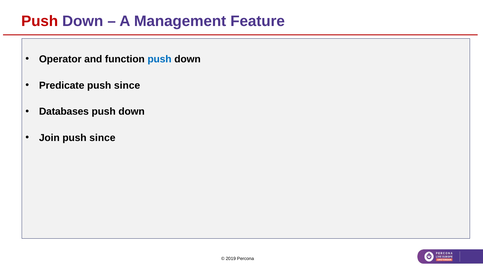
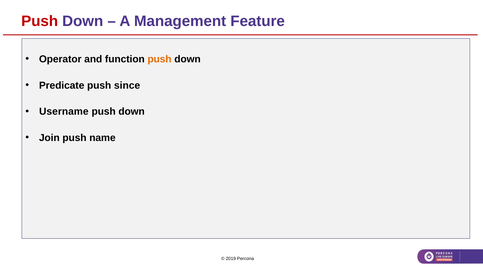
push colour: blue -> orange (160, 59)
Databases: Databases -> Username (64, 111)
Join push since: since -> name (102, 138)
